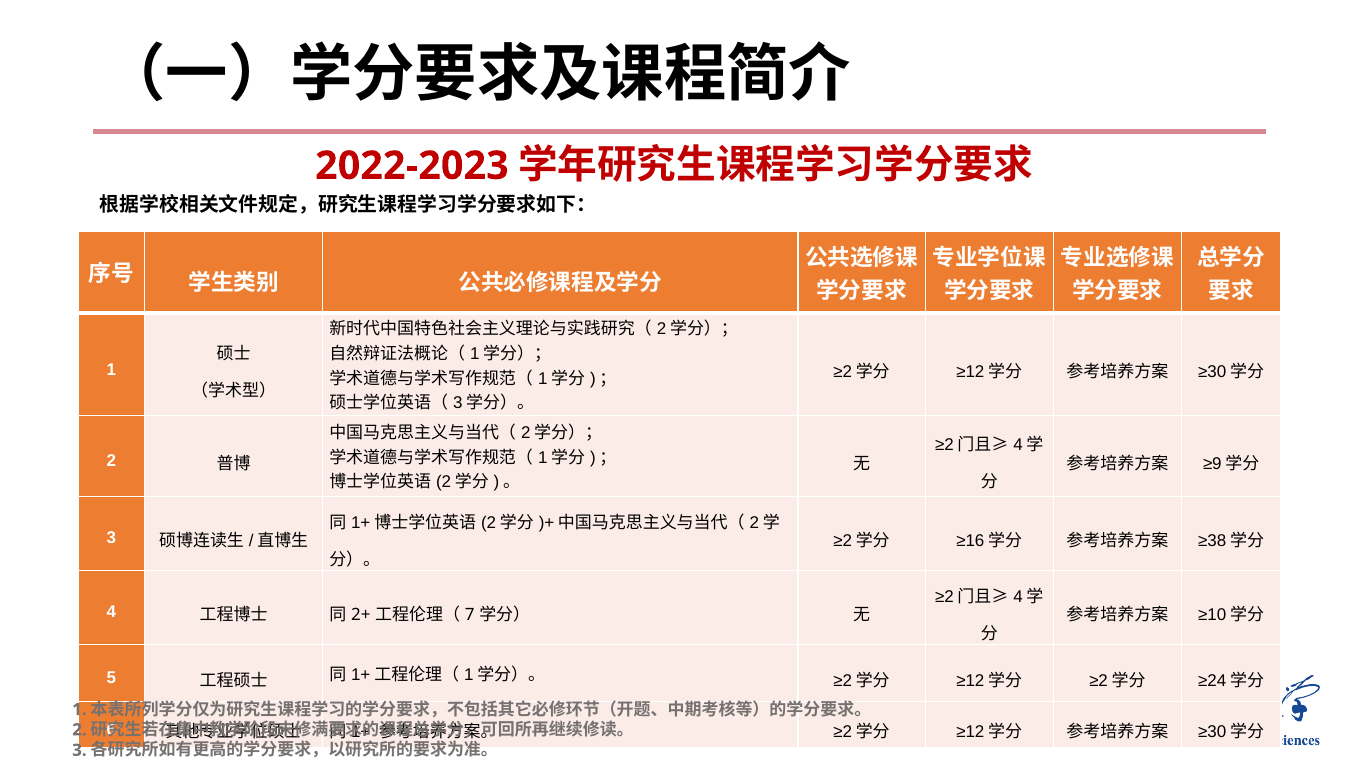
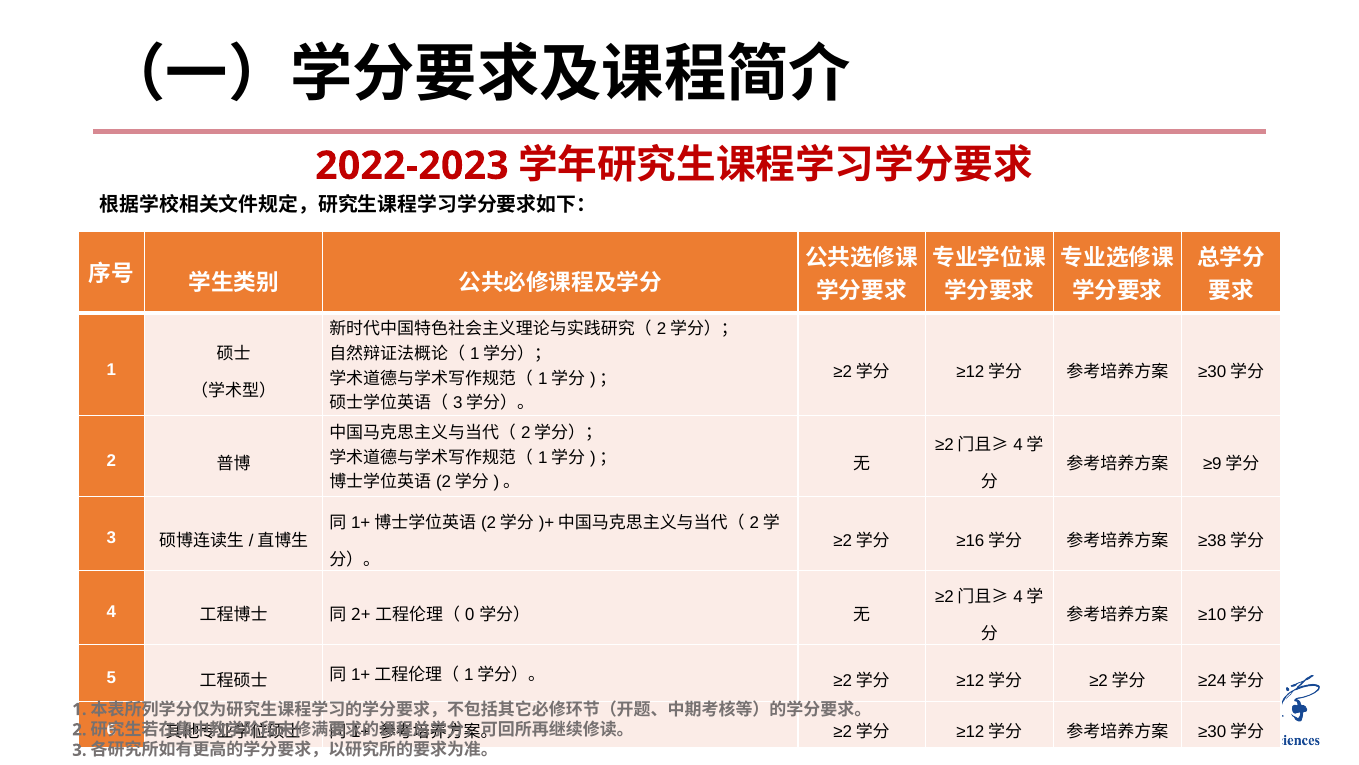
7: 7 -> 0 (470, 615)
